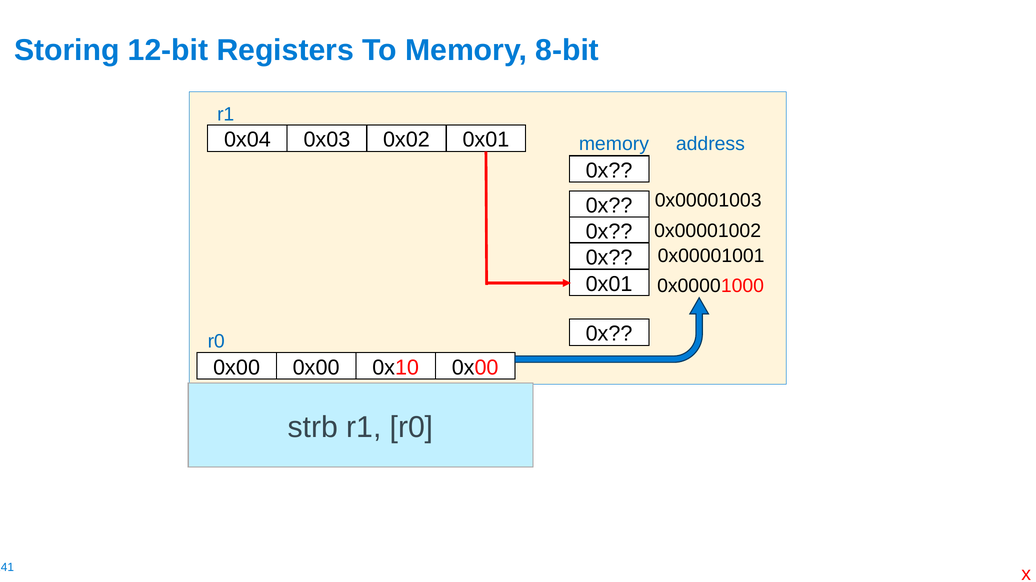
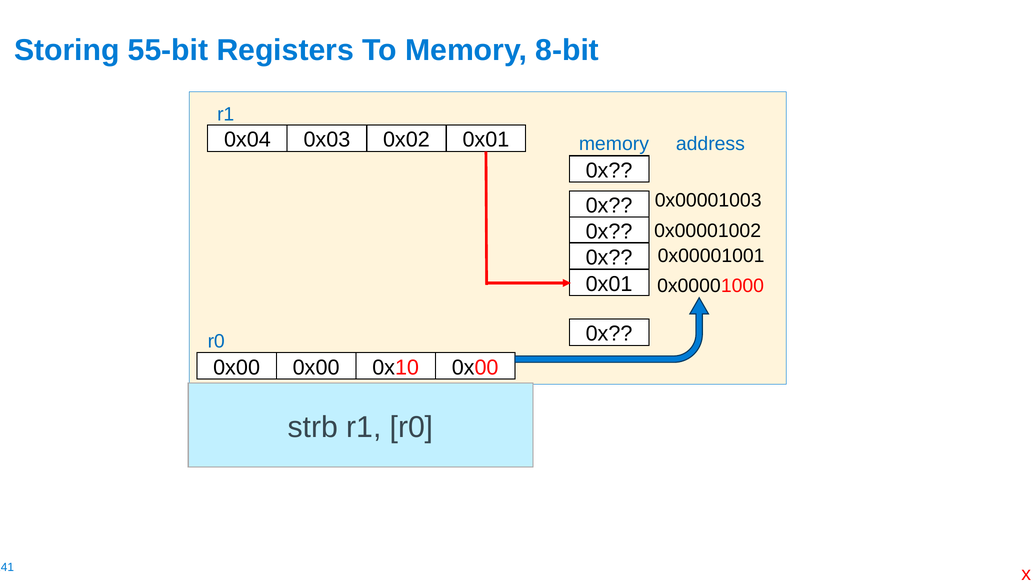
12-bit: 12-bit -> 55-bit (168, 51)
